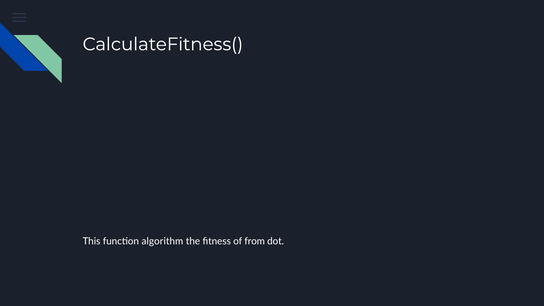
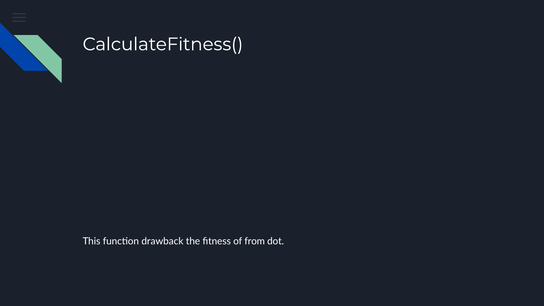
algorithm: algorithm -> drawback (162, 241)
